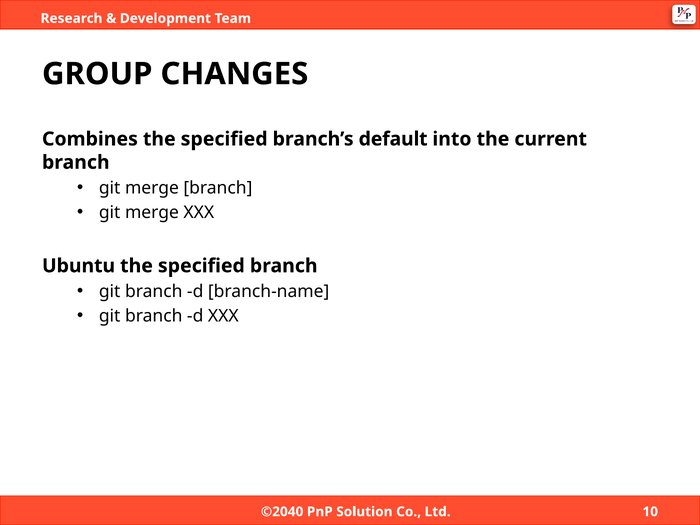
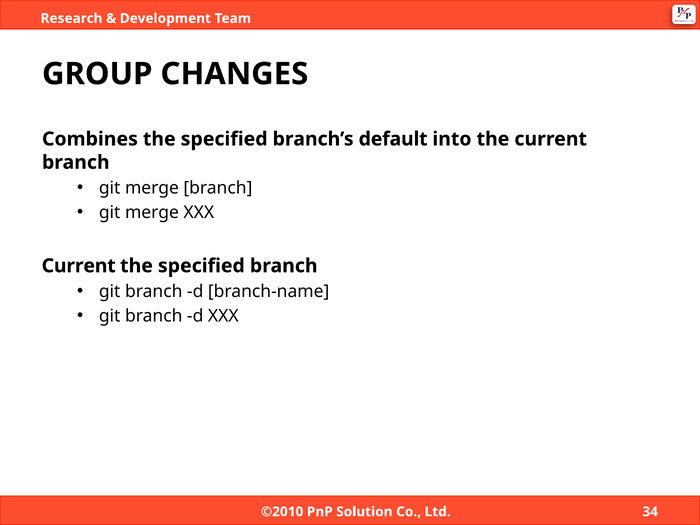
Ubuntu: Ubuntu -> Current (79, 266)
©2040: ©2040 -> ©2010 (282, 512)
10: 10 -> 34 (650, 512)
